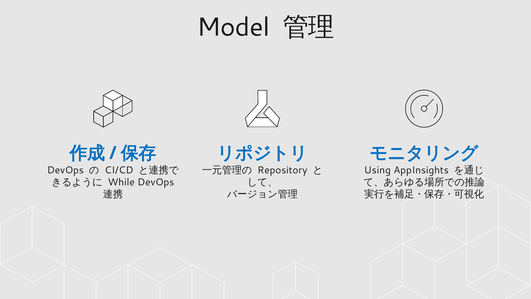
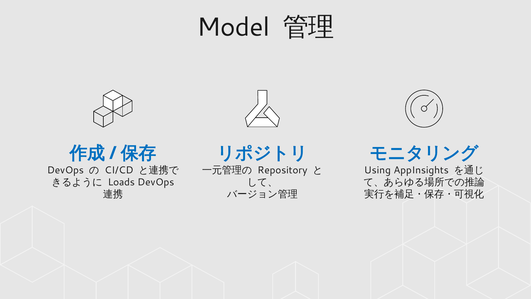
While: While -> Loads (121, 182)
